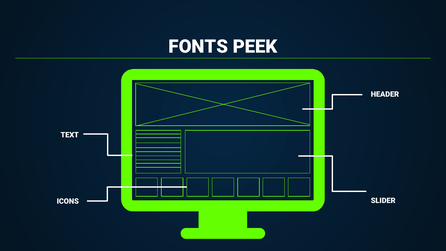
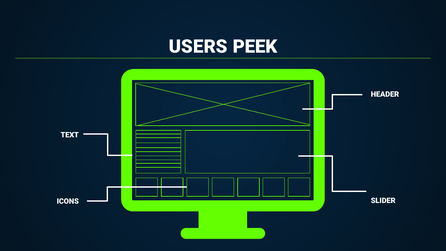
FONTS: FONTS -> USERS (198, 47)
